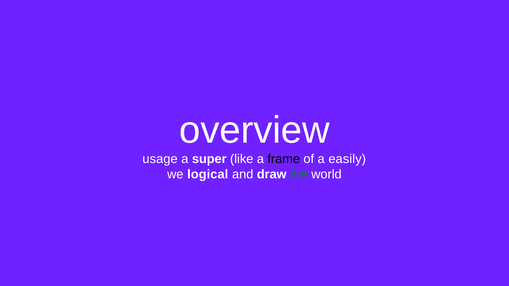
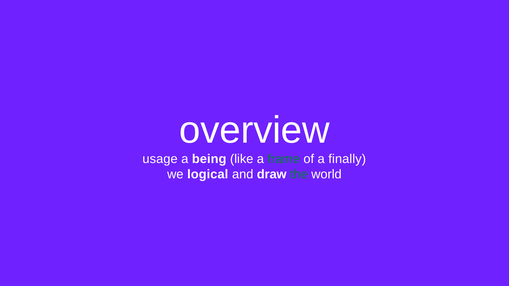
super: super -> being (209, 159)
frame colour: black -> green (284, 159)
easily: easily -> finally (347, 159)
